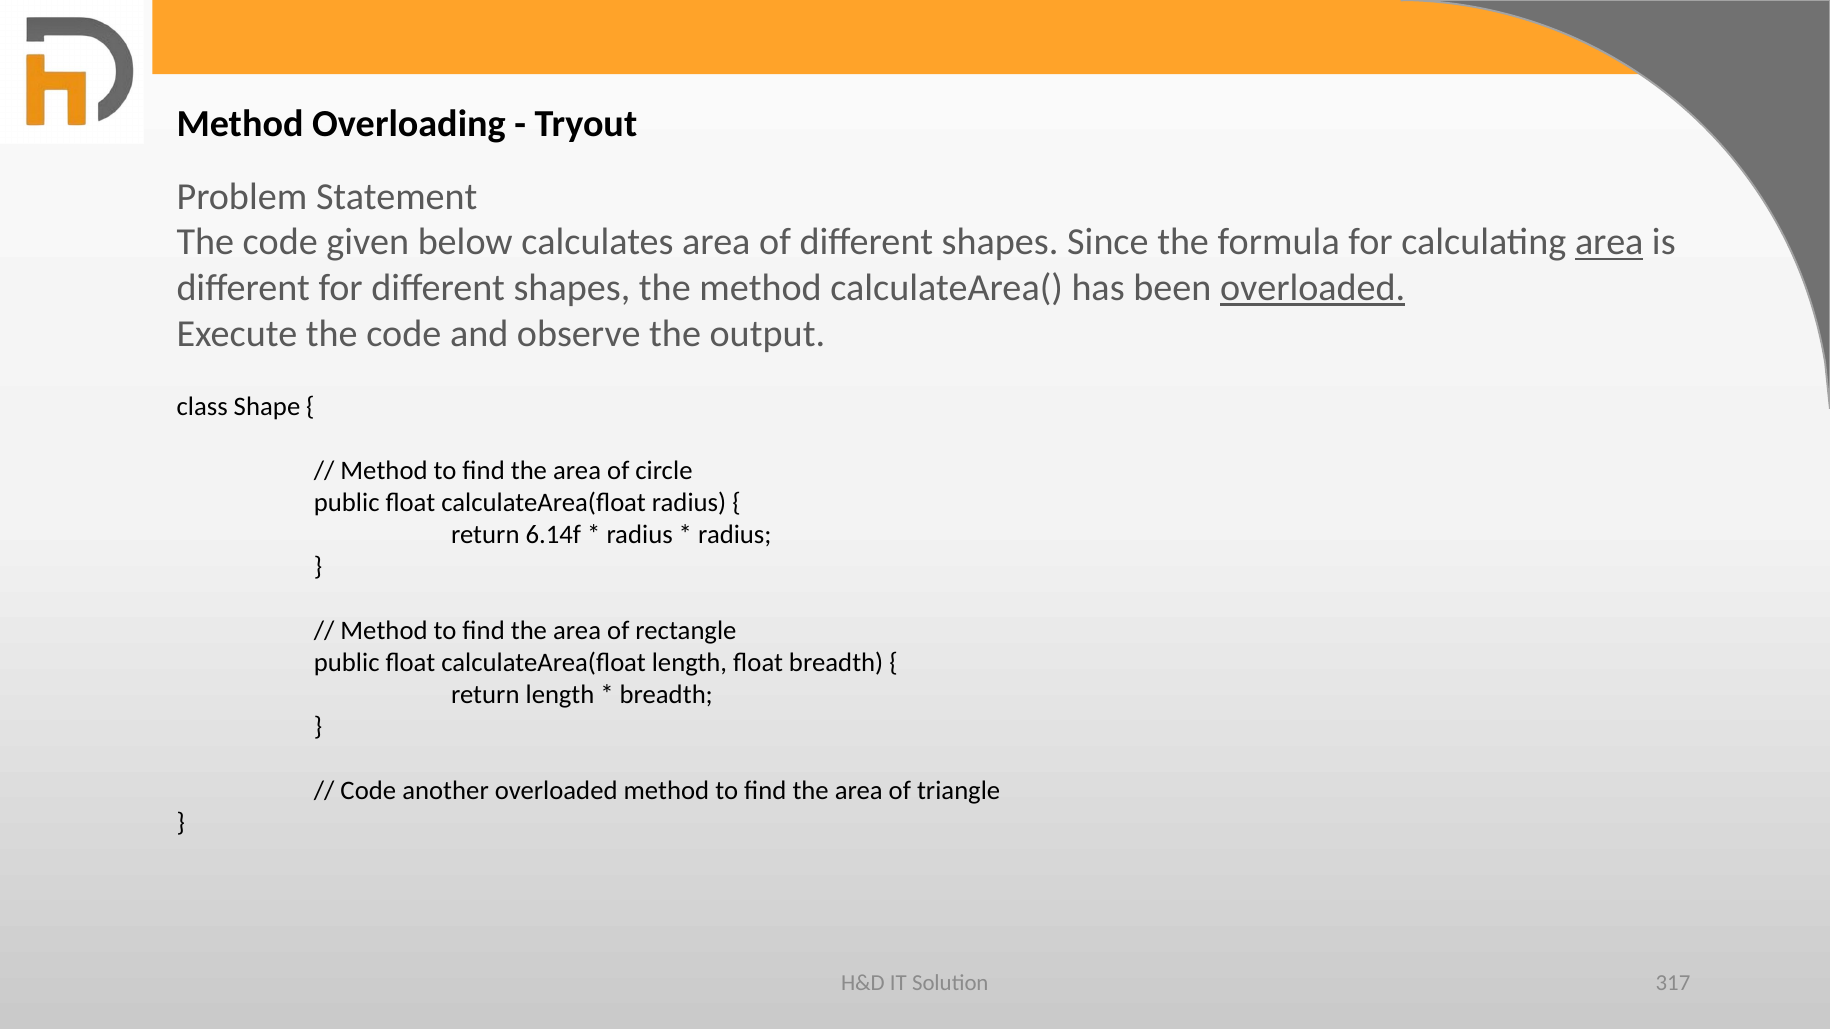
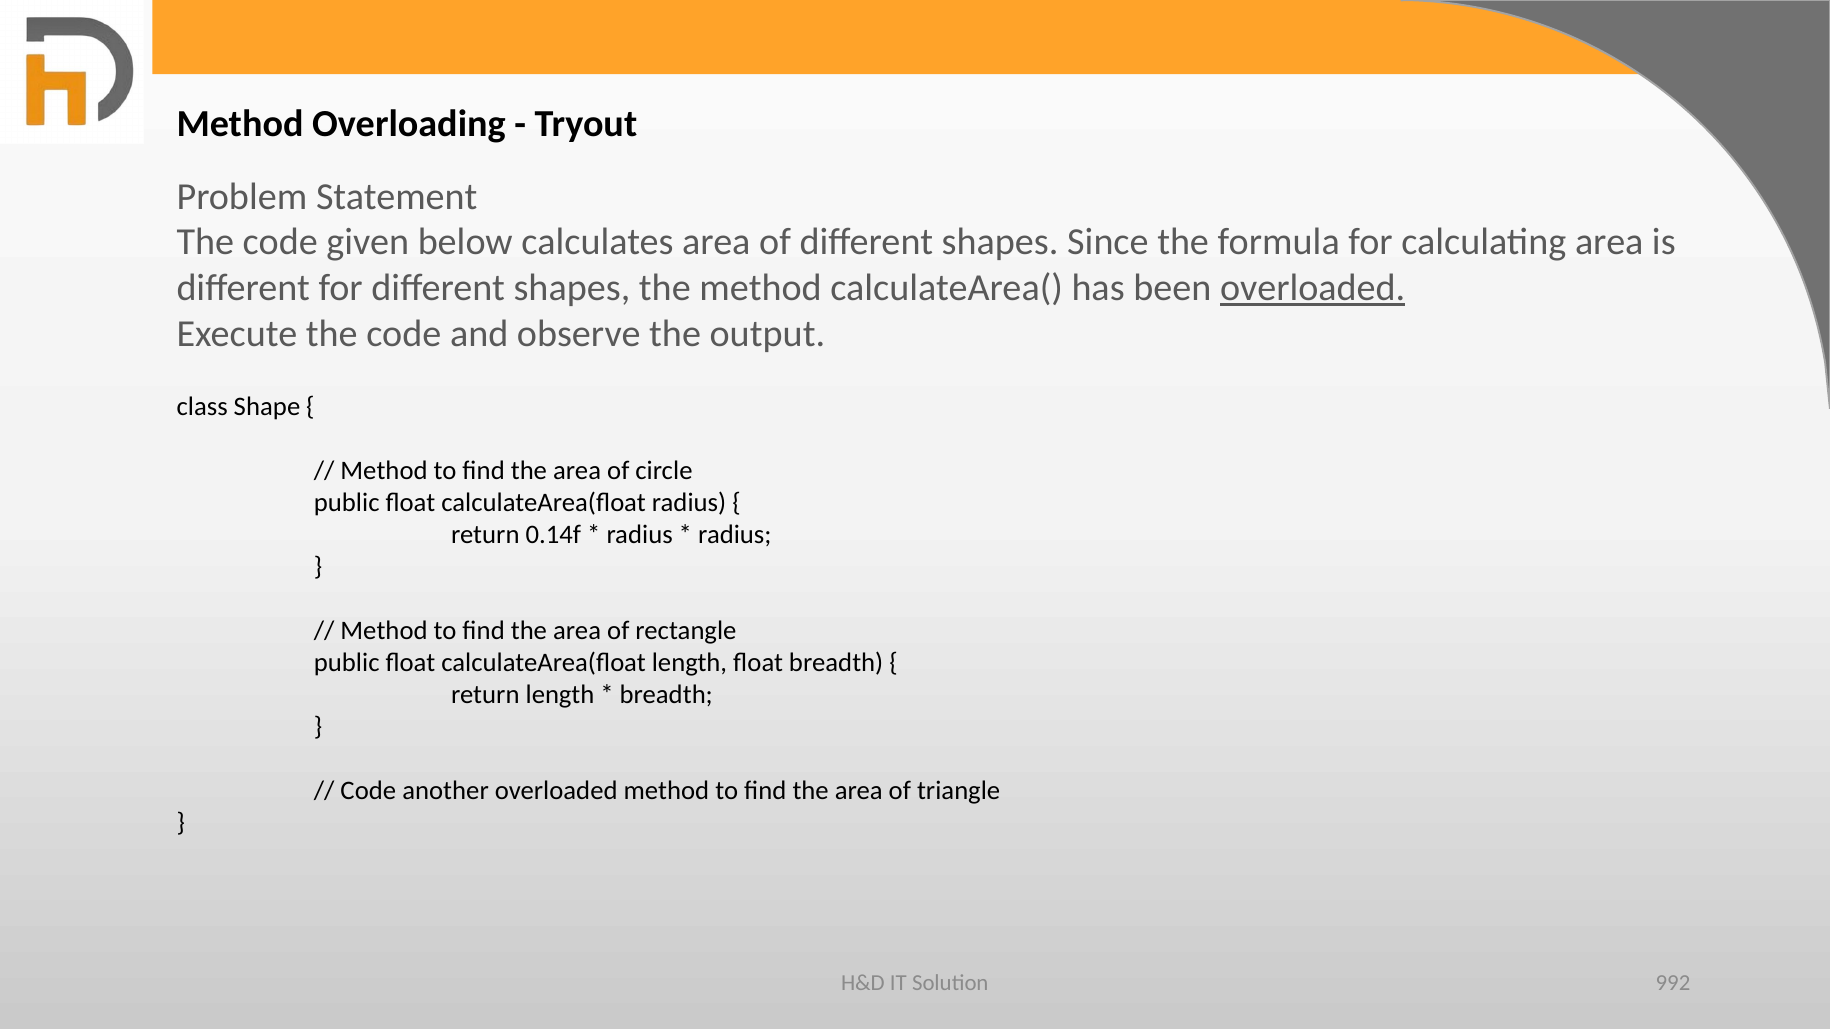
area underline: present -> none (1609, 242)
6.14f: 6.14f -> 0.14f (553, 535)
317: 317 -> 992 (1673, 983)
